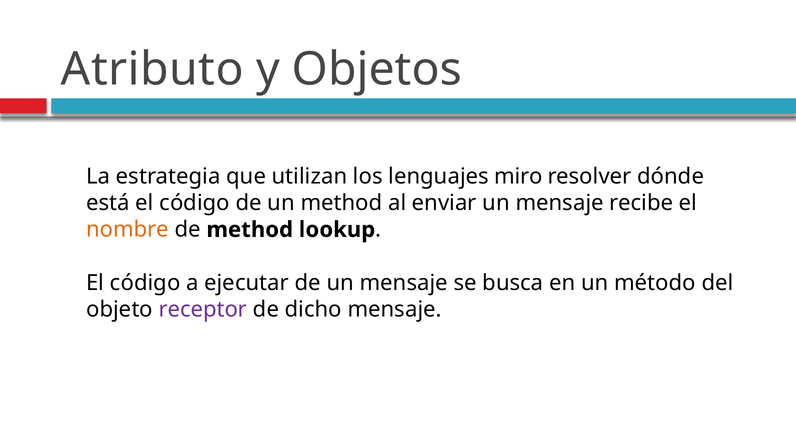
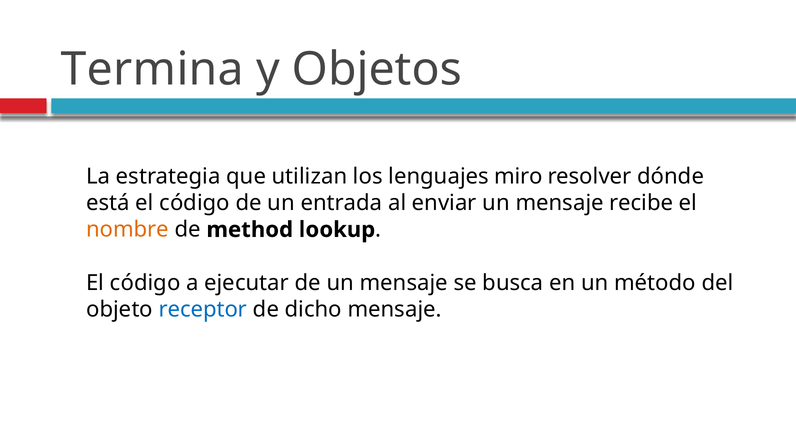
Atributo: Atributo -> Termina (152, 69)
un method: method -> entrada (341, 203)
receptor colour: purple -> blue (203, 309)
